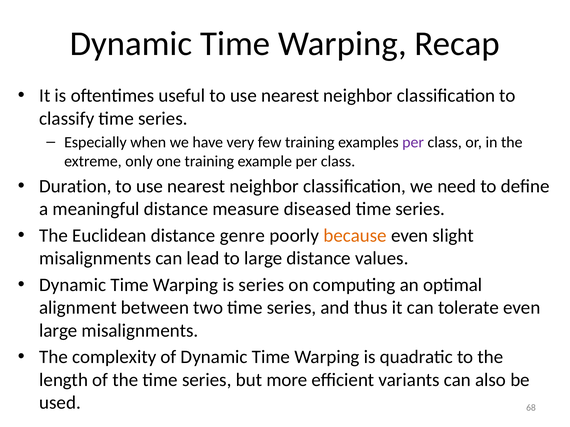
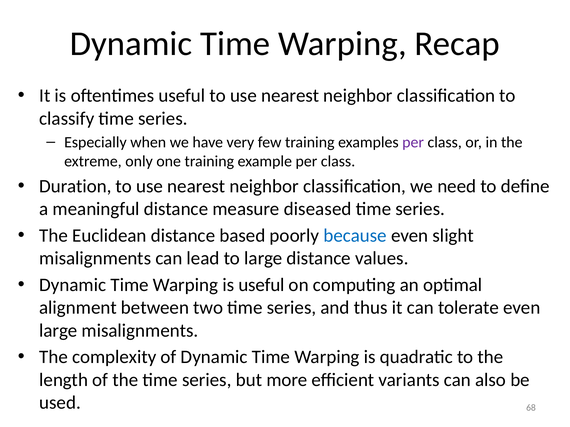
genre: genre -> based (242, 236)
because colour: orange -> blue (355, 236)
is series: series -> useful (262, 285)
